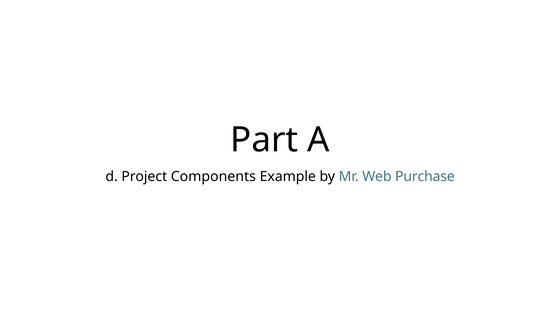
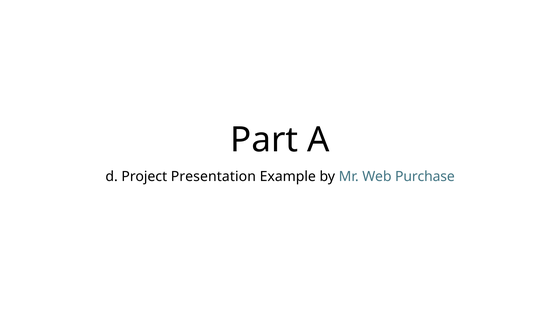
Components: Components -> Presentation (213, 177)
